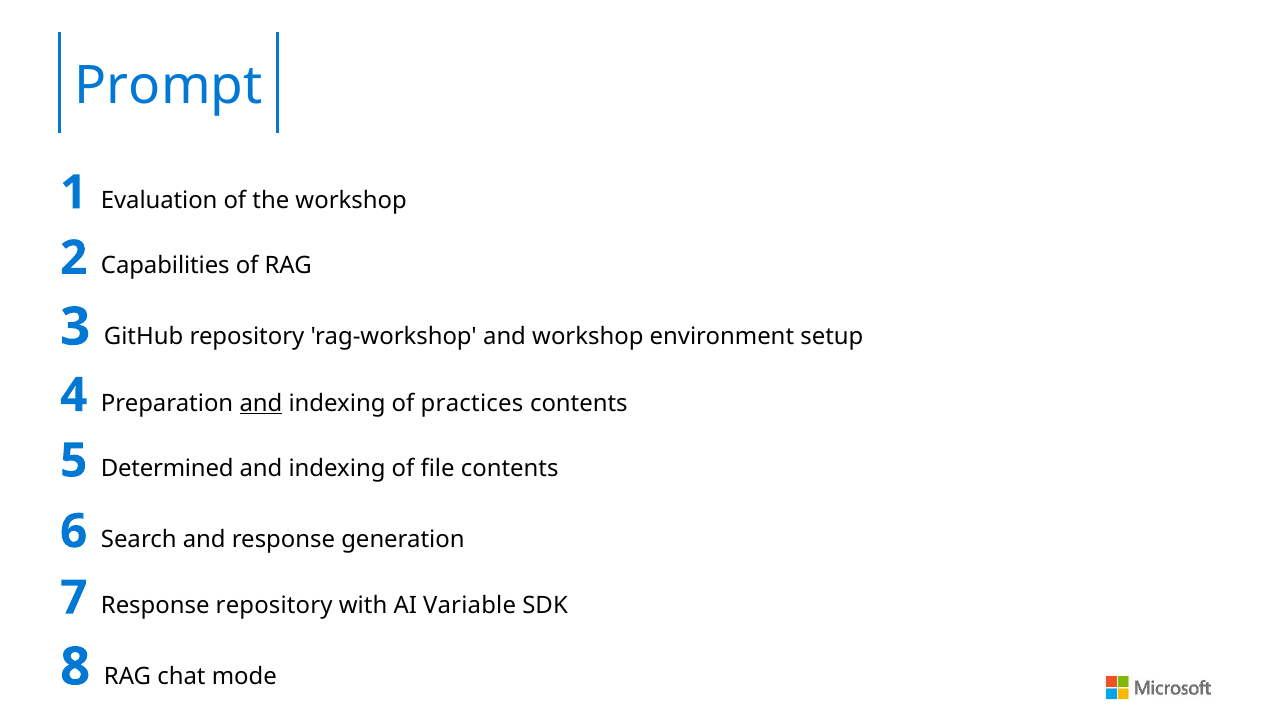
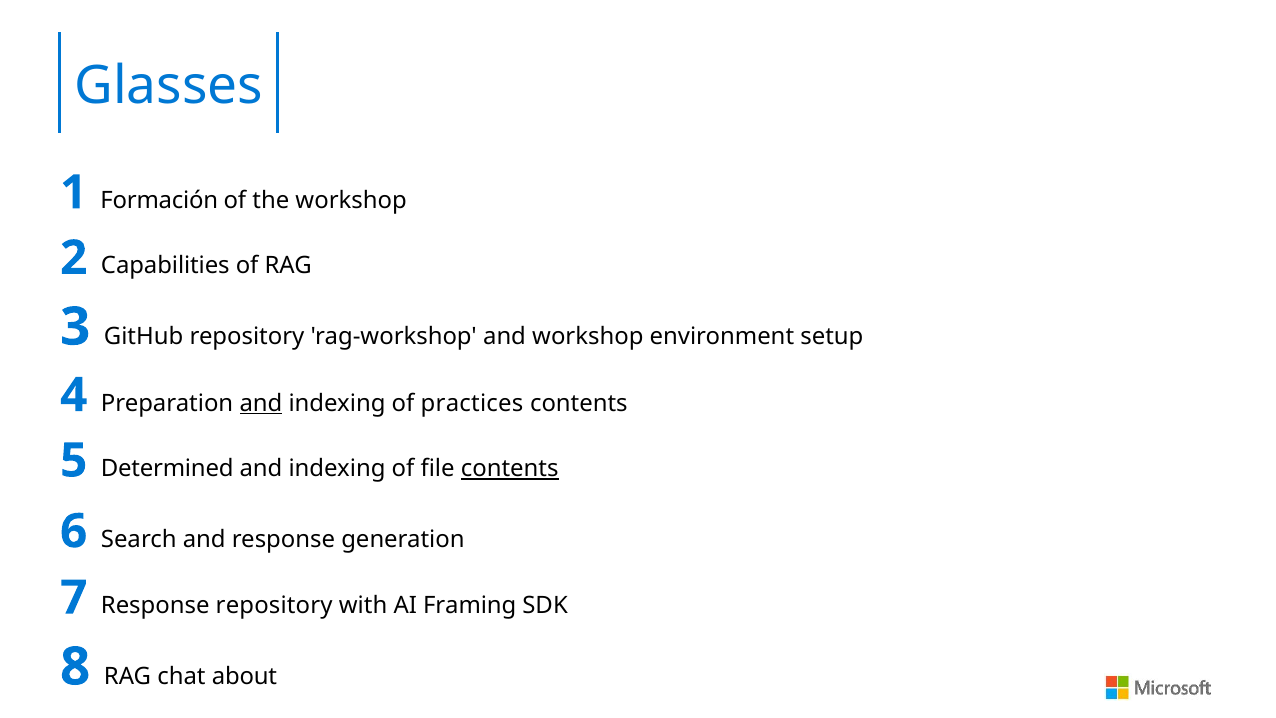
Prompt: Prompt -> Glasses (169, 86)
Evaluation: Evaluation -> Formación (159, 200)
contents underline: none -> present (510, 468)
Variable: Variable -> Framing (470, 606)
mode: mode -> about (244, 676)
